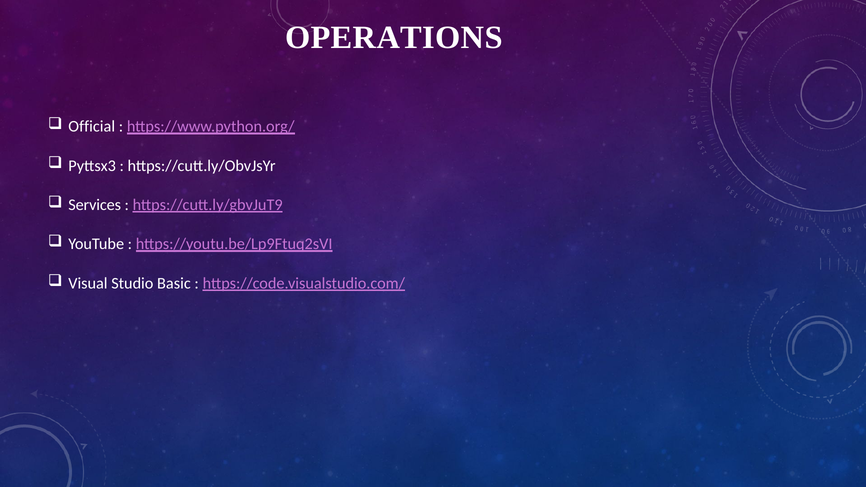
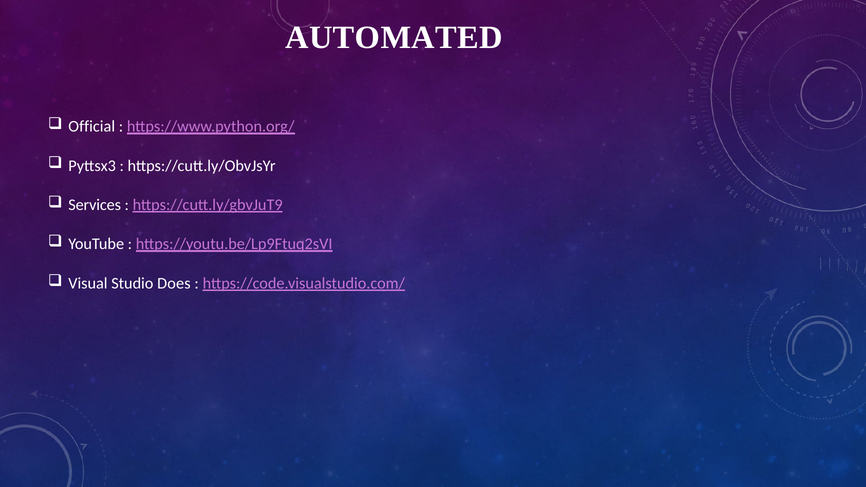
OPERATIONS: OPERATIONS -> AUTOMATED (394, 38)
Basic: Basic -> Does (174, 283)
